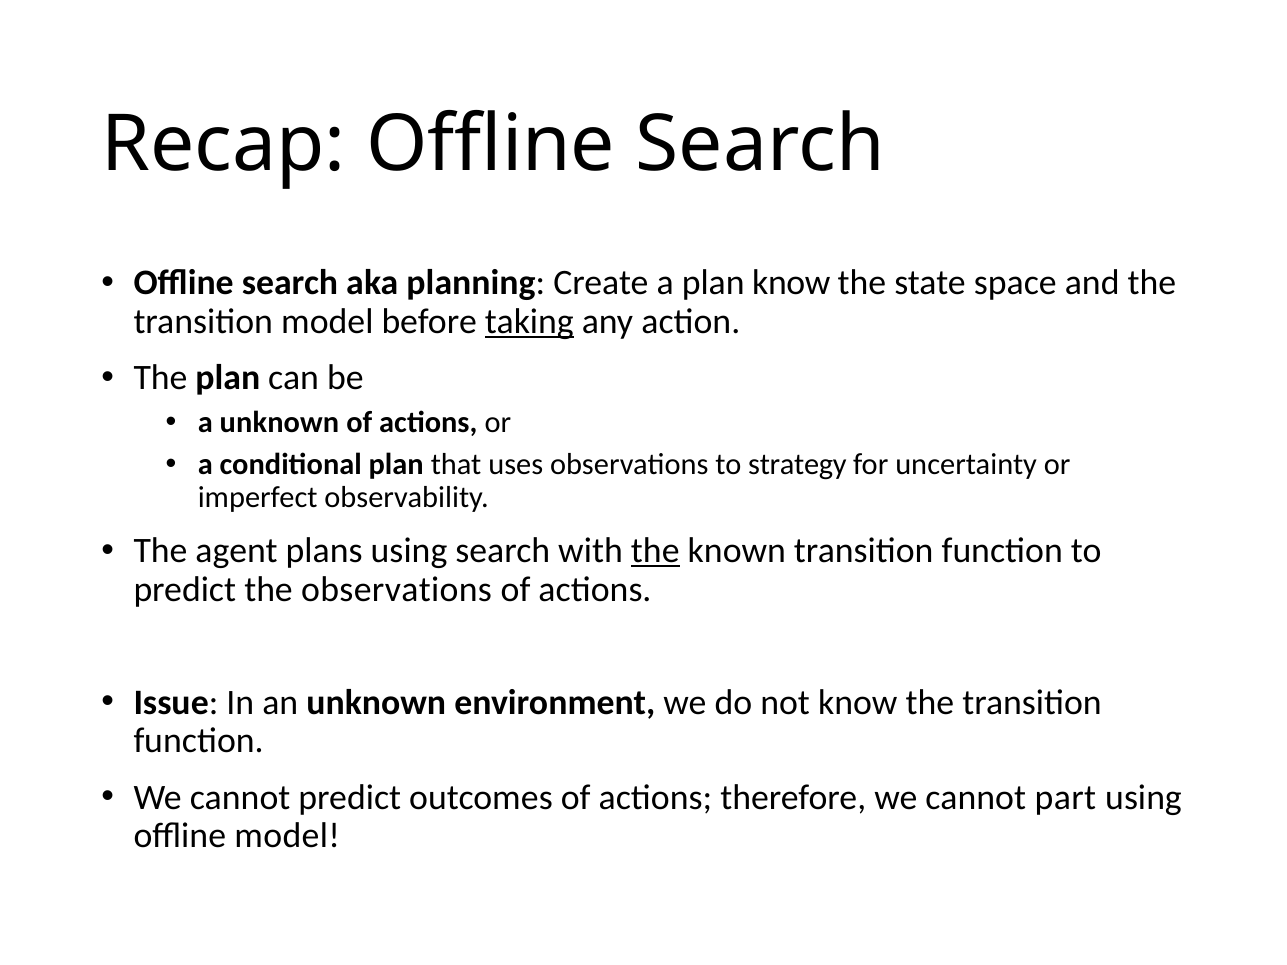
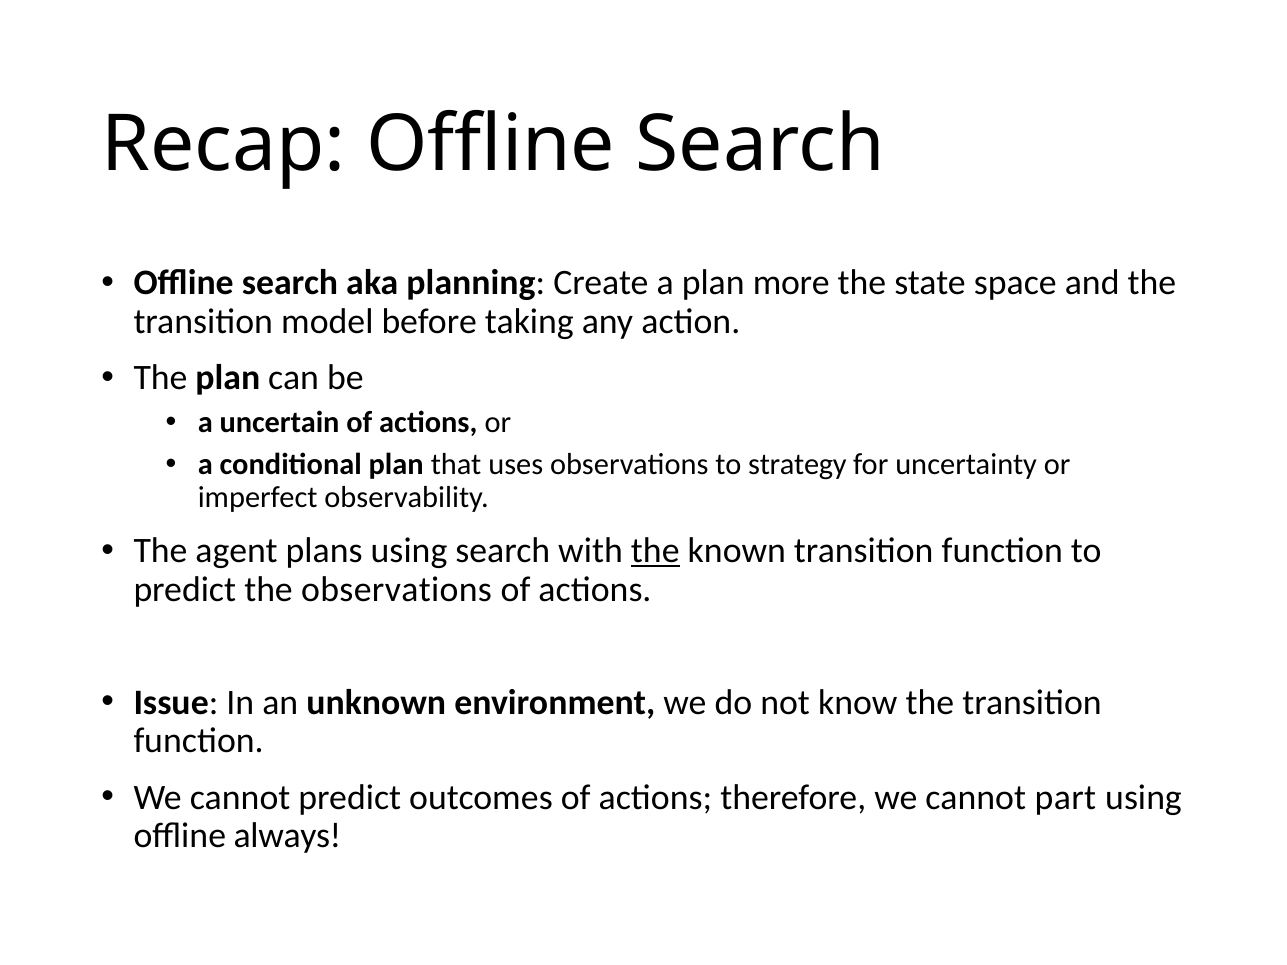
plan know: know -> more (791, 283)
taking underline: present -> none (529, 322)
a unknown: unknown -> uncertain (280, 423)
offline model: model -> always (288, 836)
